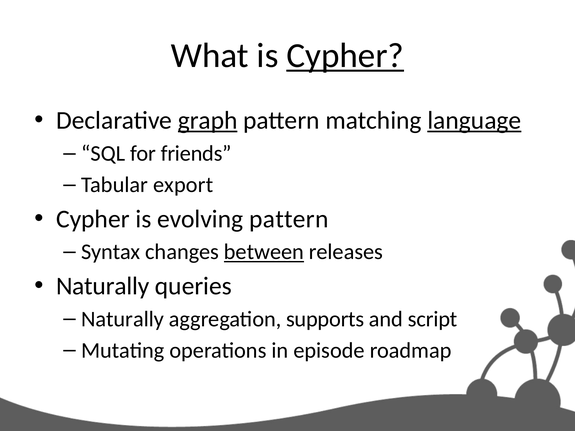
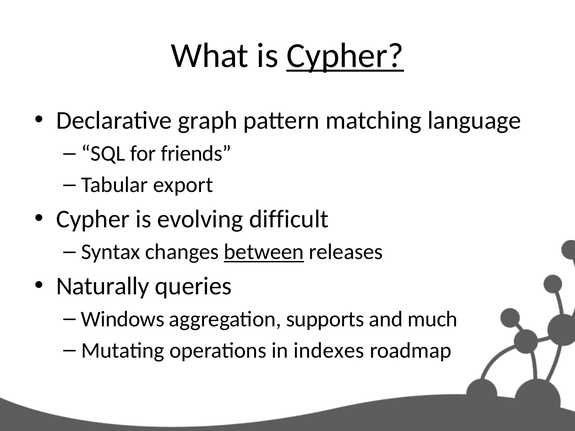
graph underline: present -> none (208, 121)
language underline: present -> none (474, 121)
evolving pattern: pattern -> difficult (289, 219)
Naturally: Naturally -> Windows (123, 319)
script: script -> much (433, 319)
episode: episode -> indexes (329, 351)
